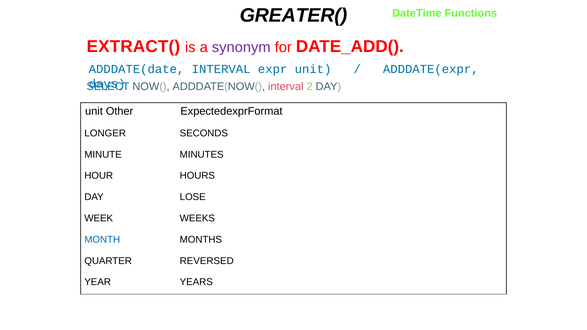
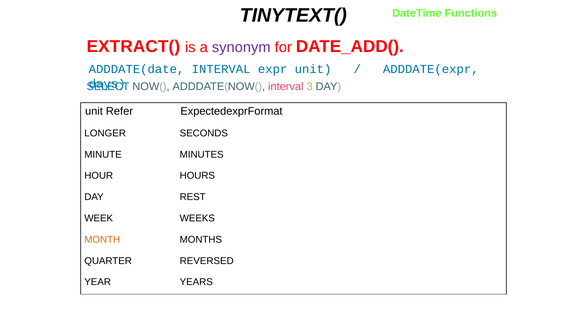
GREATER(: GREATER( -> TINYTEXT( (293, 15)
2: 2 -> 3 (310, 87)
Other: Other -> Refer (119, 111)
LOSE: LOSE -> REST (193, 197)
MONTH colour: blue -> orange (102, 240)
